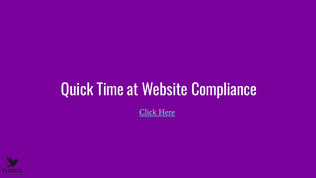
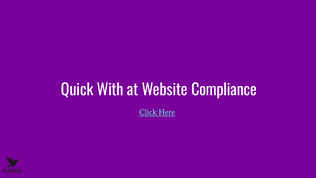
Time: Time -> With (110, 90)
